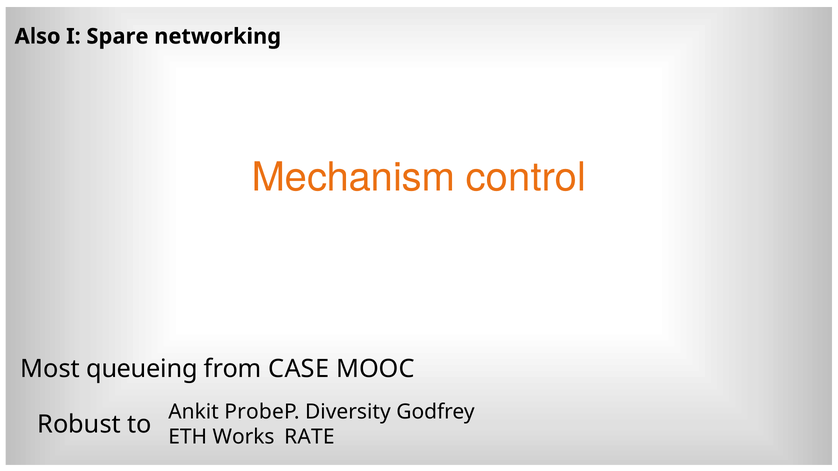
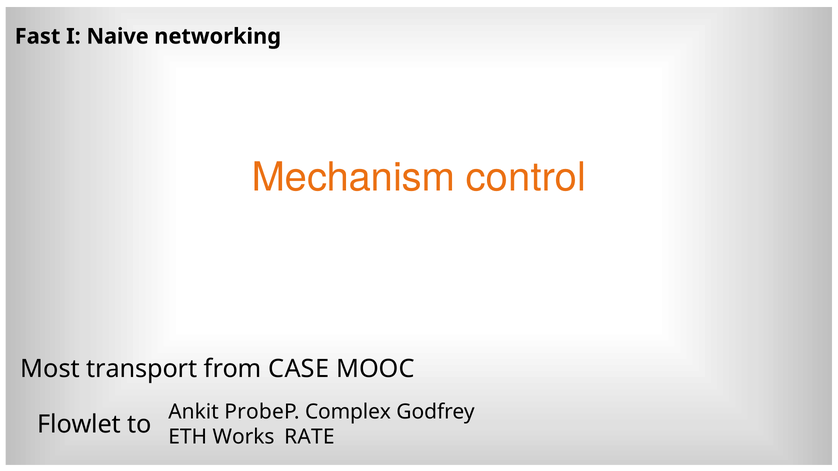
Also: Also -> Fast (38, 36)
Spare: Spare -> Naive (118, 36)
queueing: queueing -> transport (142, 369)
Diversity: Diversity -> Complex (348, 412)
Robust: Robust -> Flowlet (79, 425)
